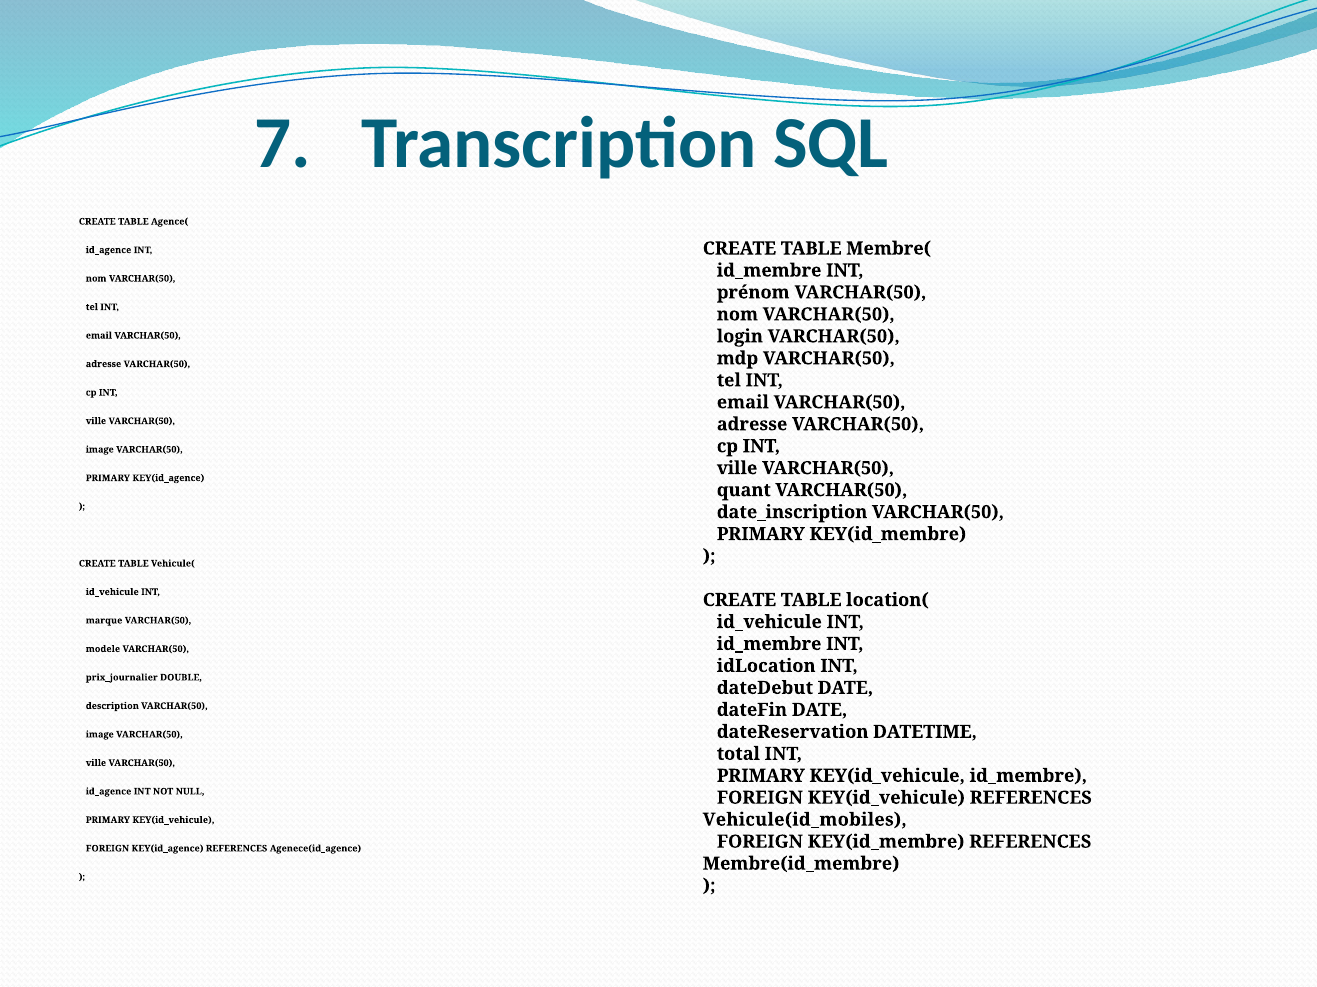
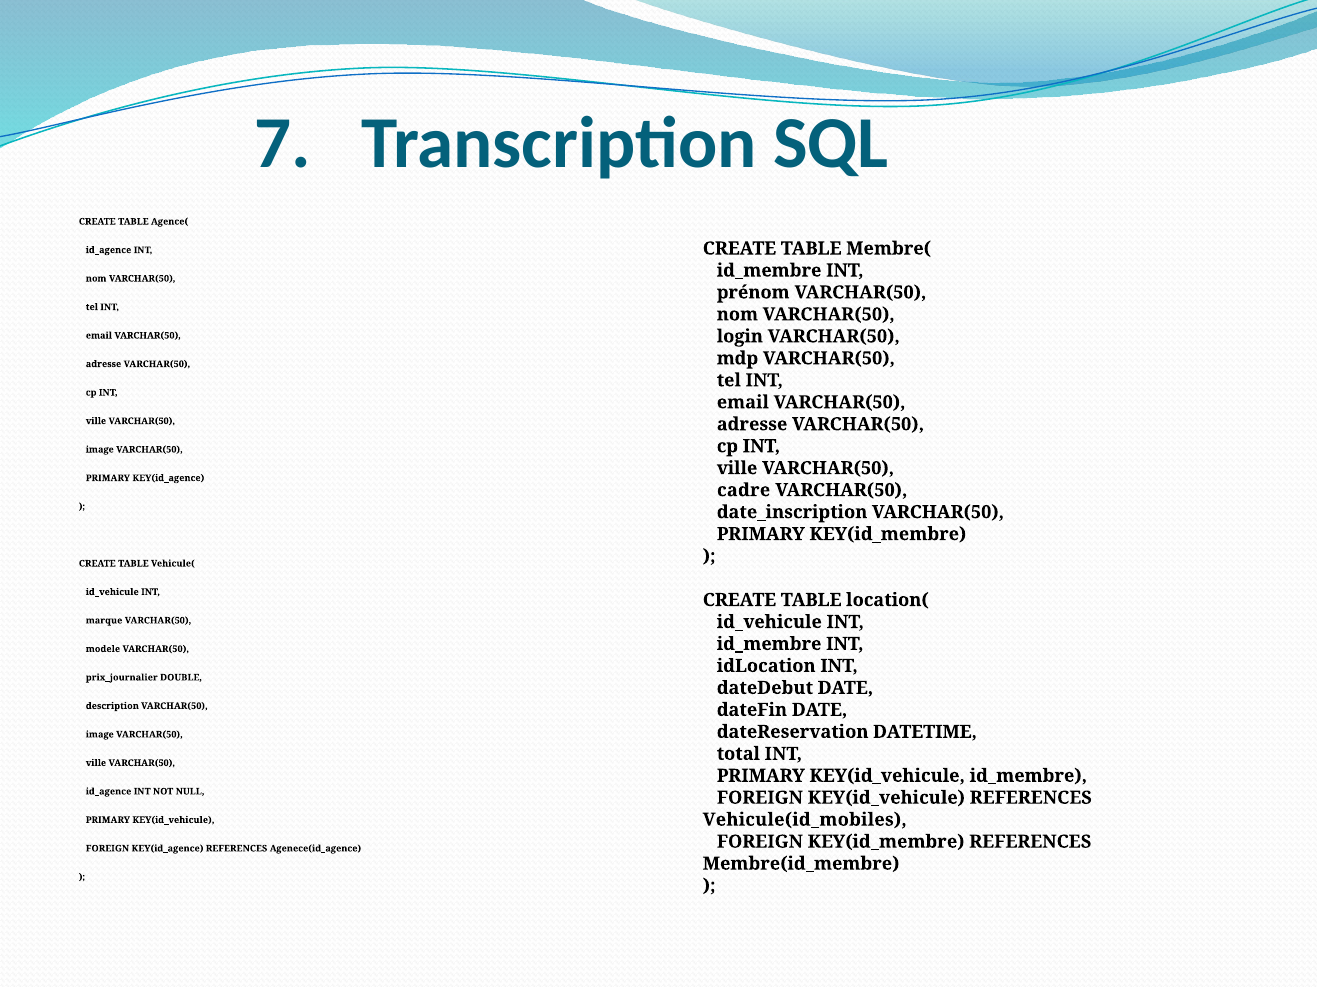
quant: quant -> cadre (744, 491)
